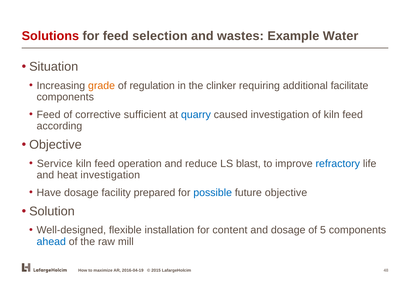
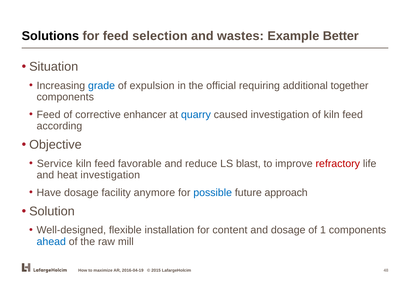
Solutions colour: red -> black (50, 36)
Water: Water -> Better (341, 36)
grade colour: orange -> blue (102, 86)
regulation: regulation -> expulsion (152, 86)
clinker: clinker -> official (221, 86)
facilitate: facilitate -> together (350, 86)
sufficient: sufficient -> enhancer (145, 115)
operation: operation -> favorable (140, 163)
refractory colour: blue -> red (338, 163)
prepared: prepared -> anymore (154, 192)
future objective: objective -> approach (286, 192)
5: 5 -> 1 (323, 230)
